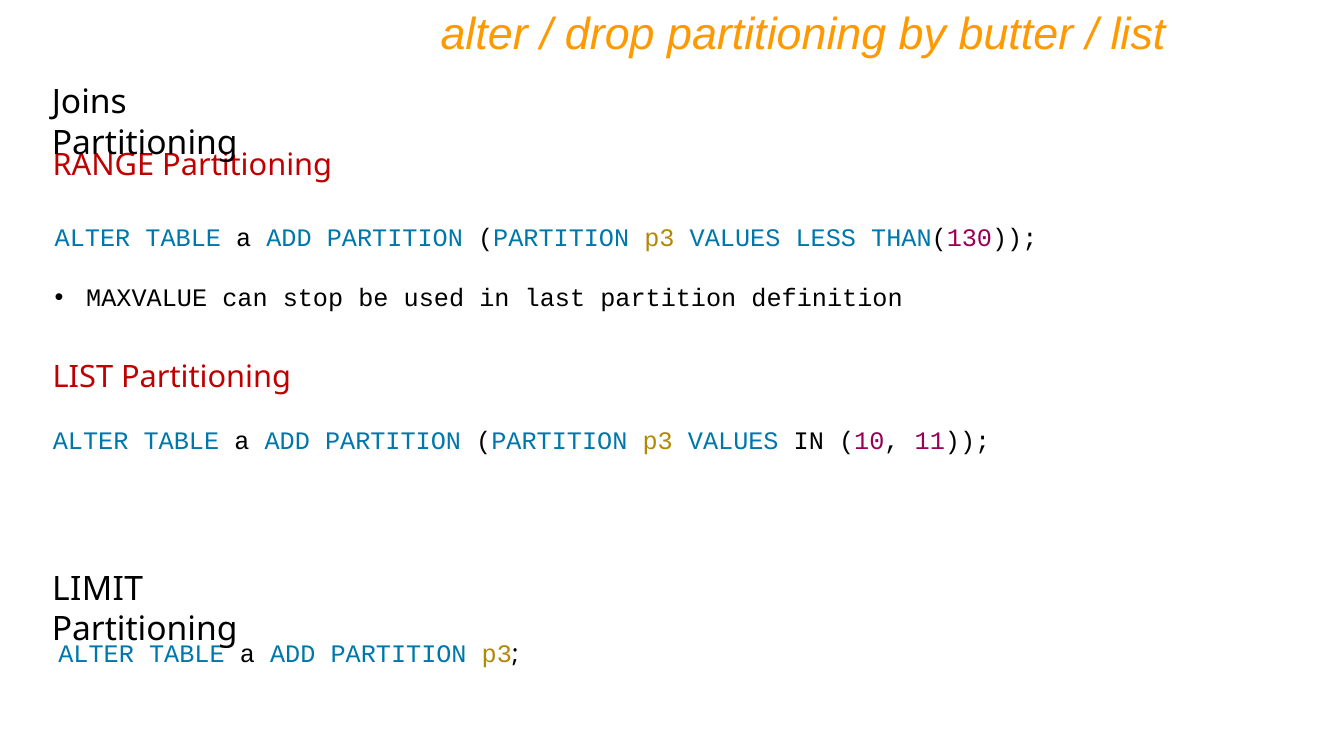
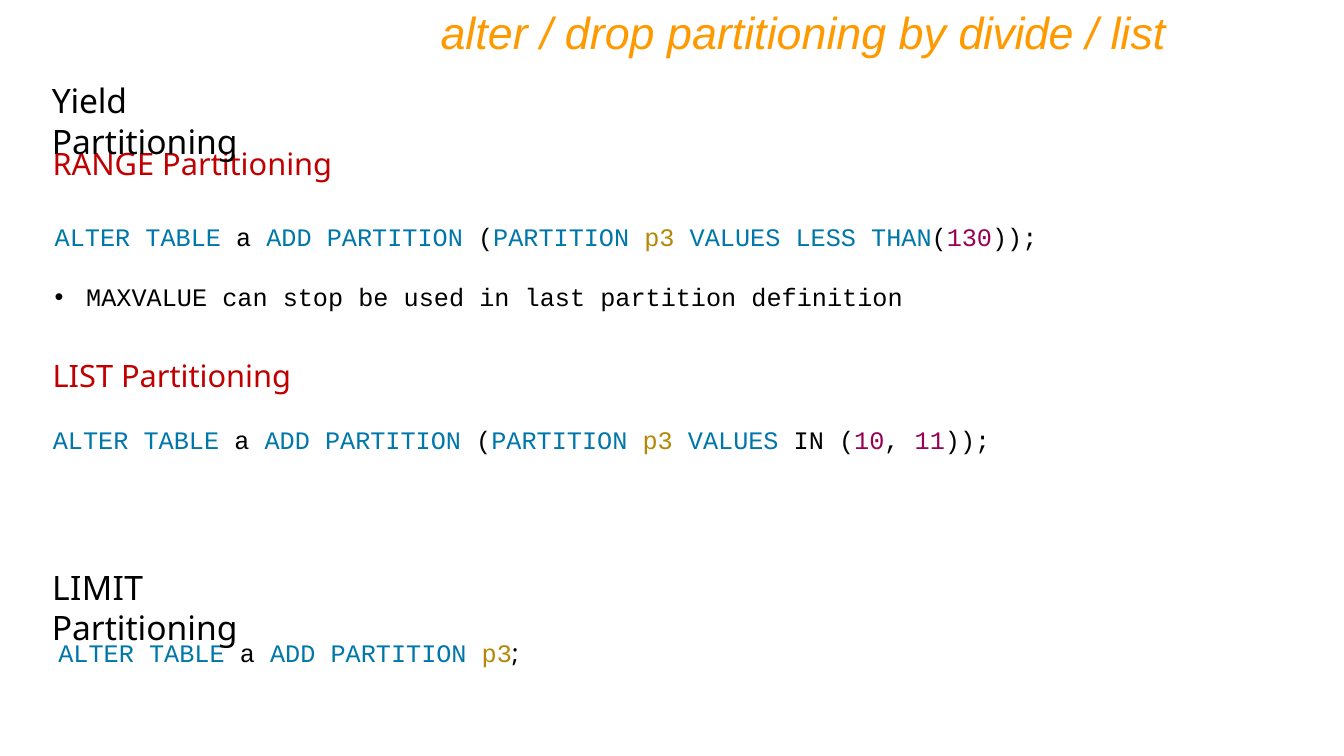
butter: butter -> divide (1016, 35)
Joins: Joins -> Yield (89, 103)
